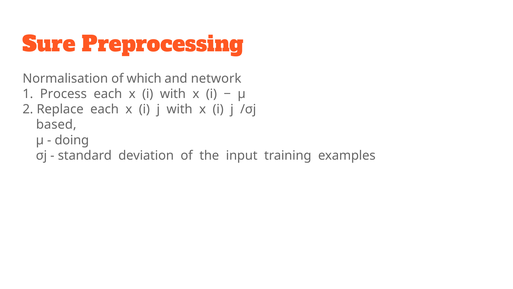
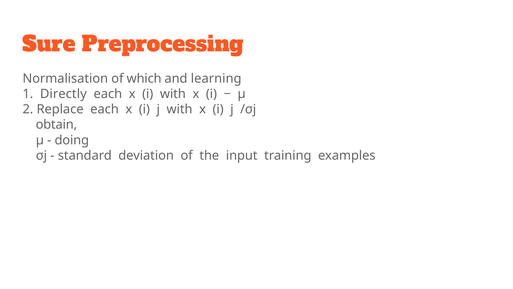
network: network -> learning (216, 78)
Process: Process -> Directly (63, 94)
based: based -> obtain (56, 125)
